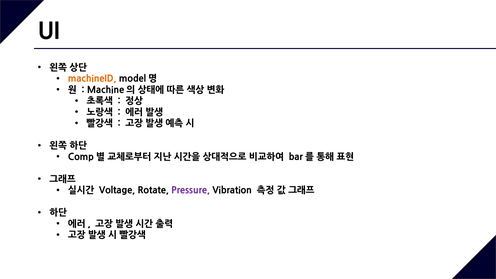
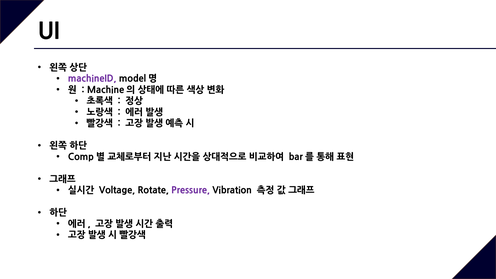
machineID colour: orange -> purple (92, 79)
